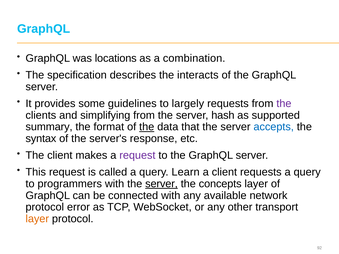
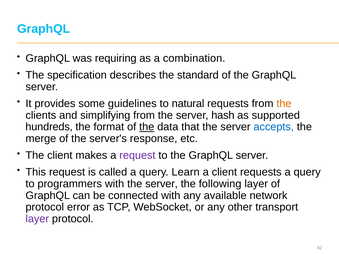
locations: locations -> requiring (116, 58)
interacts: interacts -> standard (198, 75)
largely: largely -> natural (188, 104)
the colour: purple -> orange (284, 104)
summary: summary -> hundreds (49, 127)
syntax: syntax -> merge (41, 139)
server underline: present -> none (162, 184)
concepts: concepts -> following (220, 184)
layer colour: orange -> purple (37, 219)
